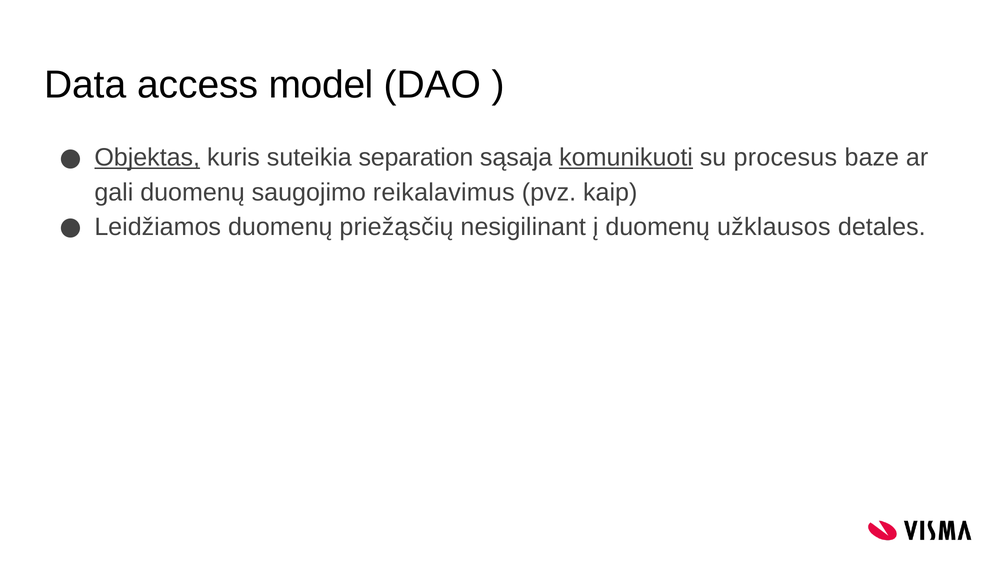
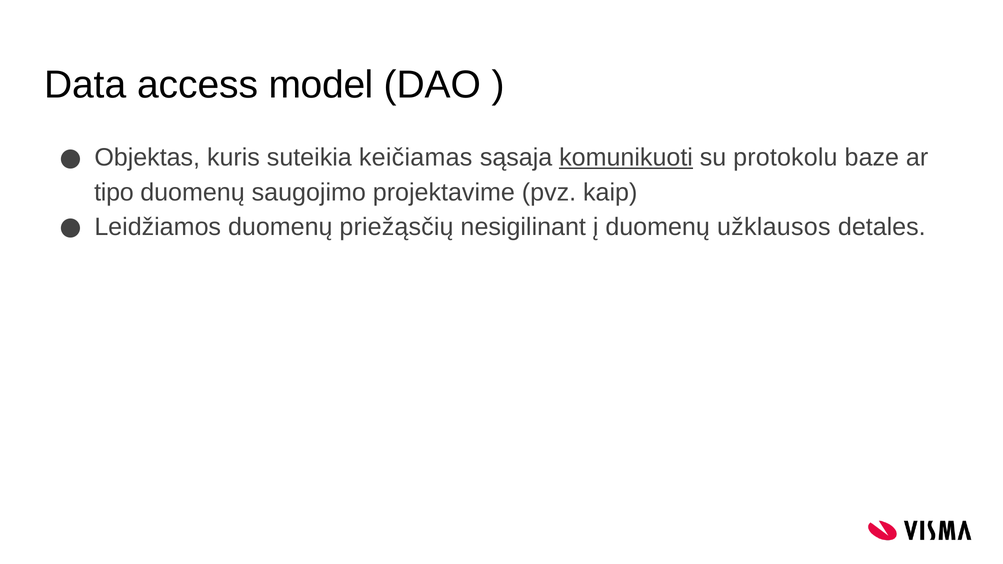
Objektas underline: present -> none (147, 158)
separation: separation -> keičiamas (416, 158)
procesus: procesus -> protokolu (785, 158)
gali: gali -> tipo (114, 192)
reikalavimus: reikalavimus -> projektavime (444, 192)
